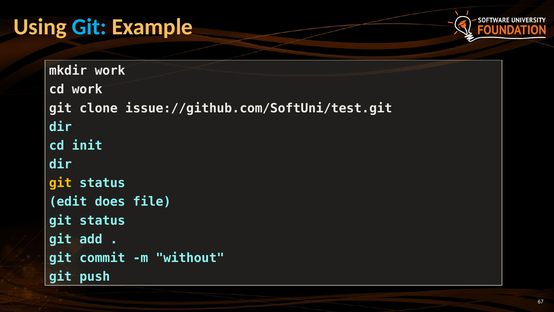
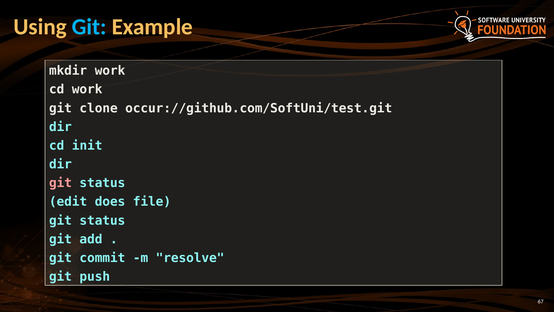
issue://github.com/SoftUni/test.git: issue://github.com/SoftUni/test.git -> occur://github.com/SoftUni/test.git (259, 108)
git colour: yellow -> pink (60, 183)
without: without -> resolve (190, 258)
